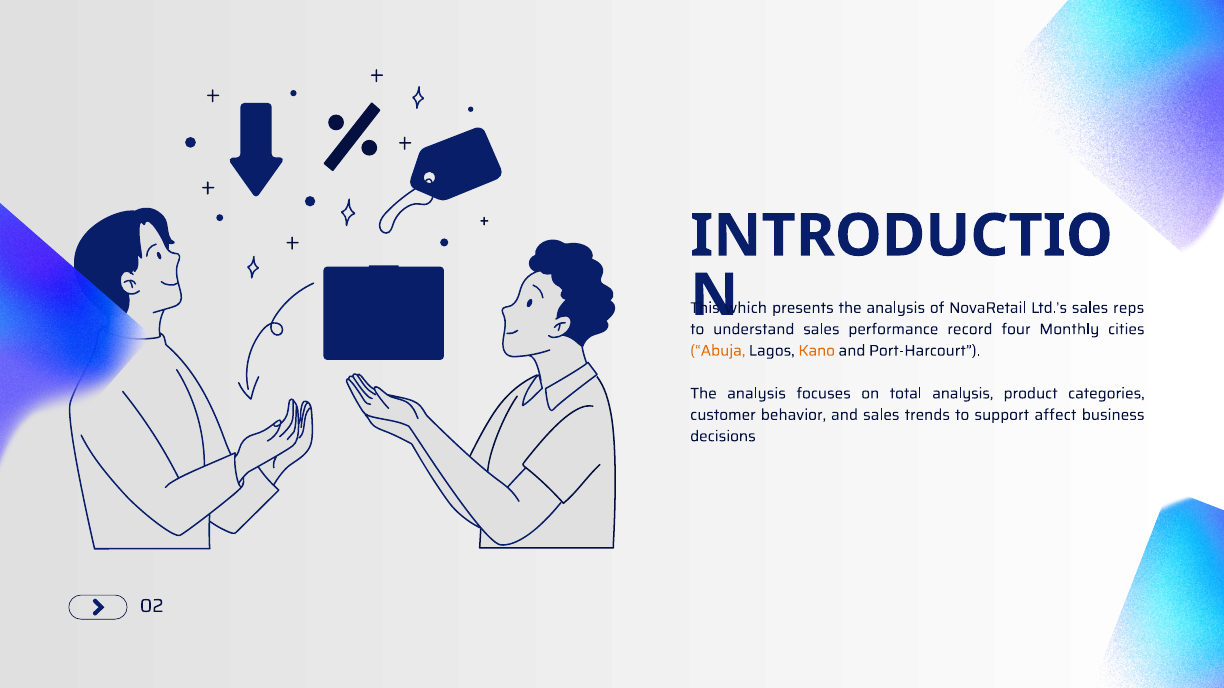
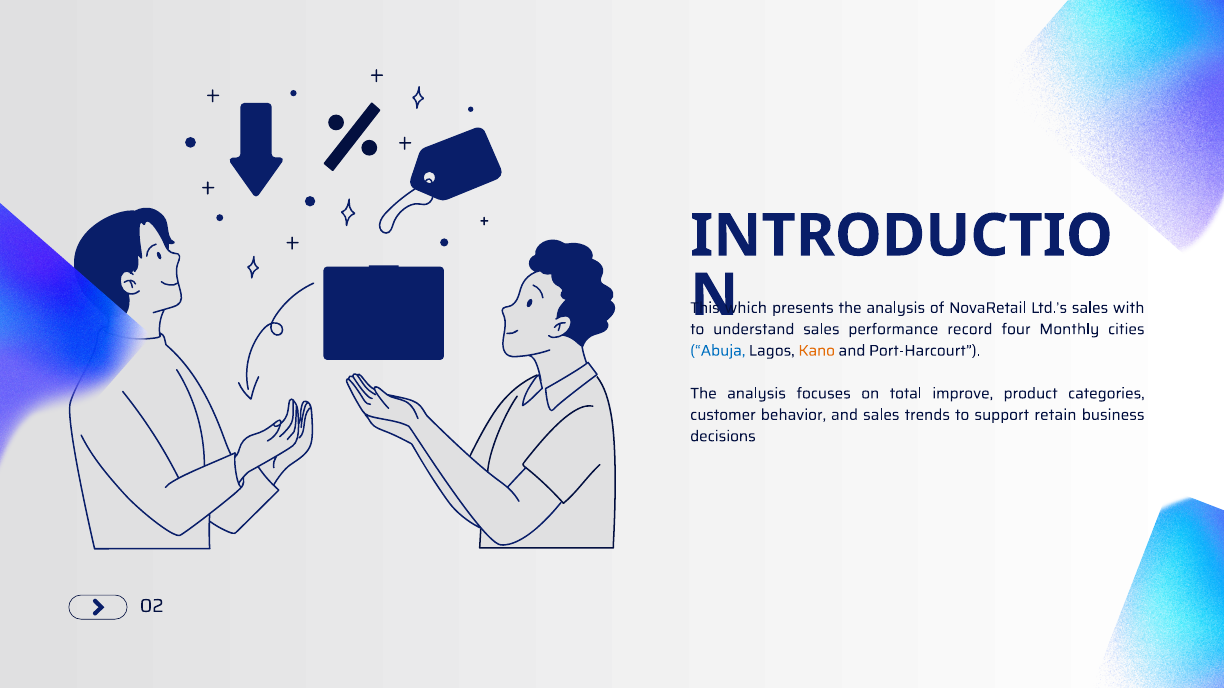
reps: reps -> with (1129, 308)
Abuja colour: orange -> blue (718, 351)
total analysis: analysis -> improve (963, 394)
affect: affect -> retain (1055, 415)
